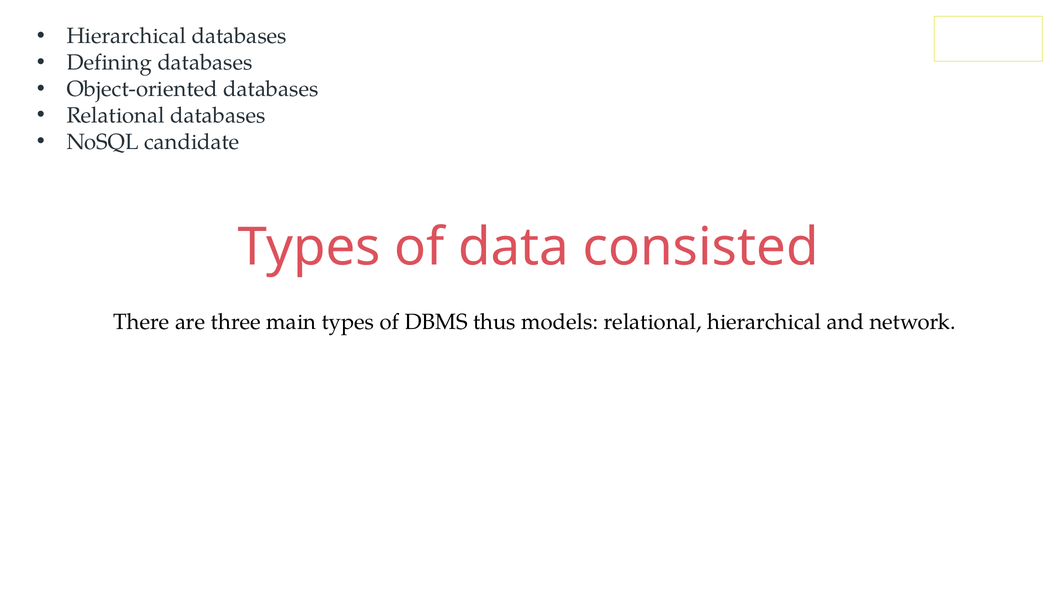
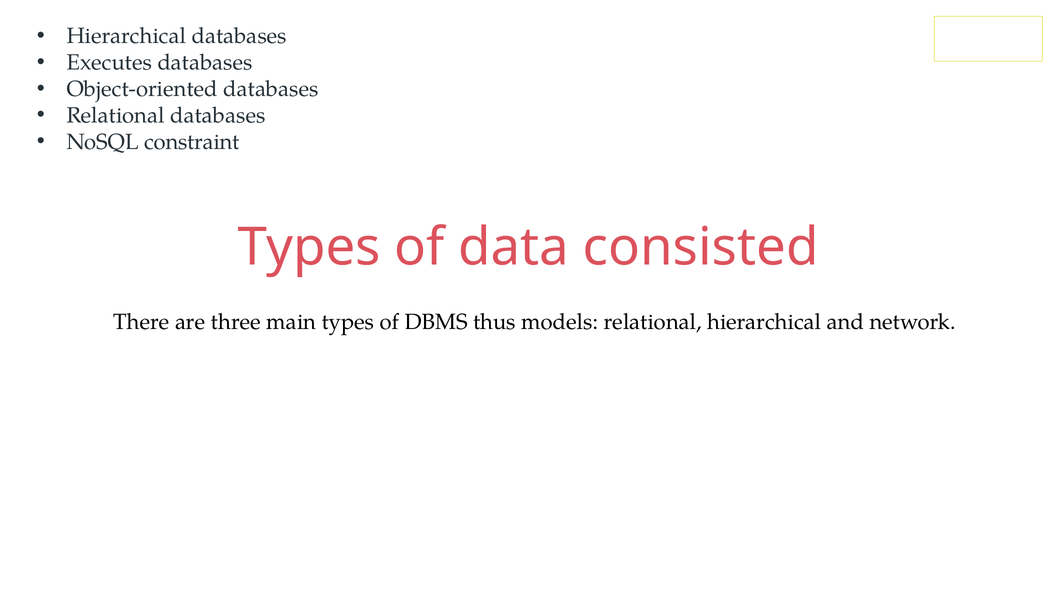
Defining: Defining -> Executes (109, 63)
candidate: candidate -> constraint (192, 142)
